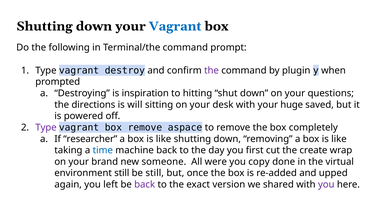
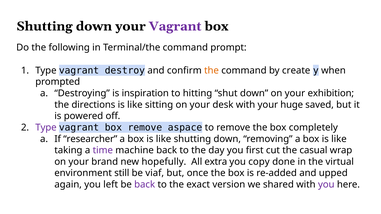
Vagrant colour: blue -> purple (175, 26)
the colour: purple -> orange (212, 70)
plugin: plugin -> create (296, 70)
questions: questions -> exhibition (331, 93)
will: will -> like (135, 105)
time colour: blue -> purple (103, 151)
create: create -> casual (313, 151)
someone: someone -> hopefully (164, 162)
were: were -> extra (216, 162)
be still: still -> viaf (155, 173)
